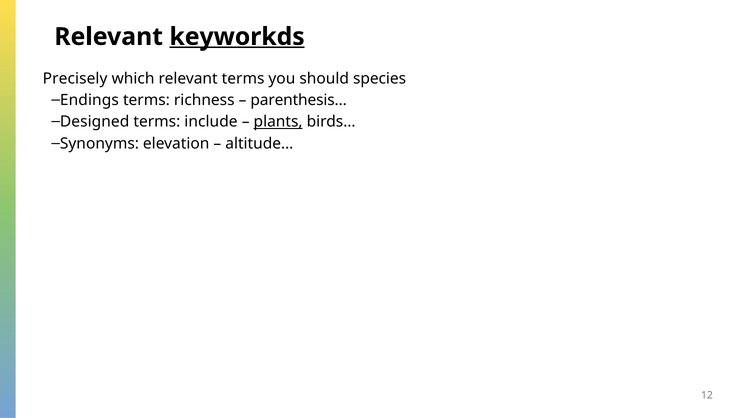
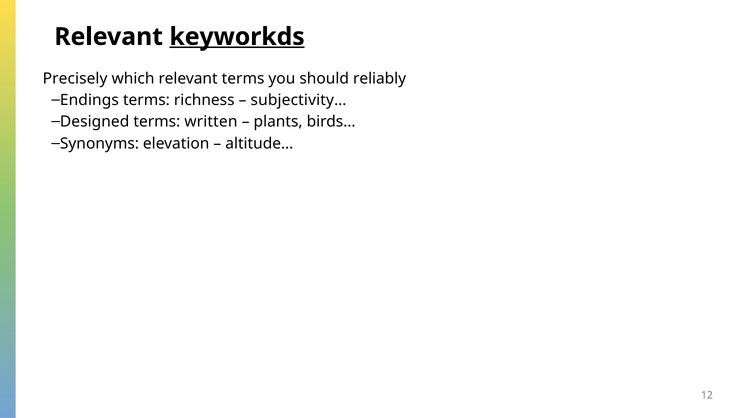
species: species -> reliably (380, 78)
parenthesis…: parenthesis… -> subjectivity… (298, 100)
include: include -> written (211, 122)
plants underline: present -> none (278, 122)
